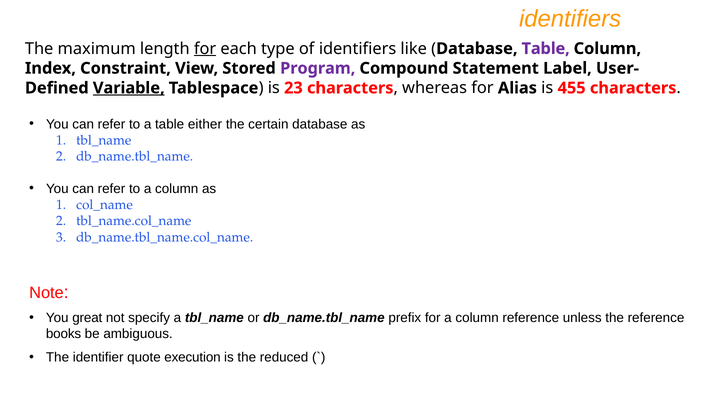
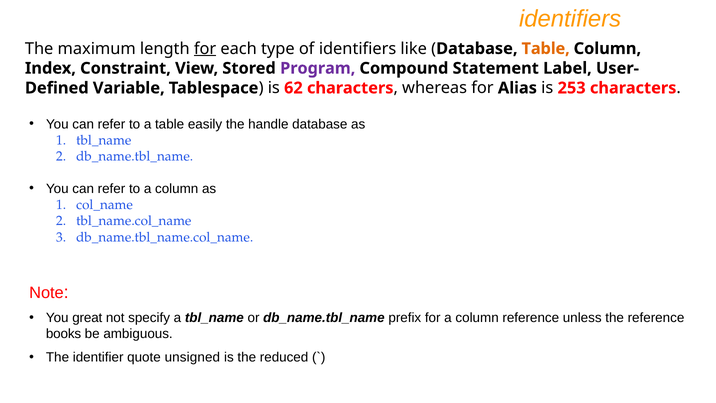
Table colour: purple -> orange (546, 49)
Variable underline: present -> none (129, 88)
23: 23 -> 62 (293, 88)
455: 455 -> 253 (572, 88)
either: either -> easily (205, 124)
certain: certain -> handle (268, 124)
execution: execution -> unsigned (192, 357)
